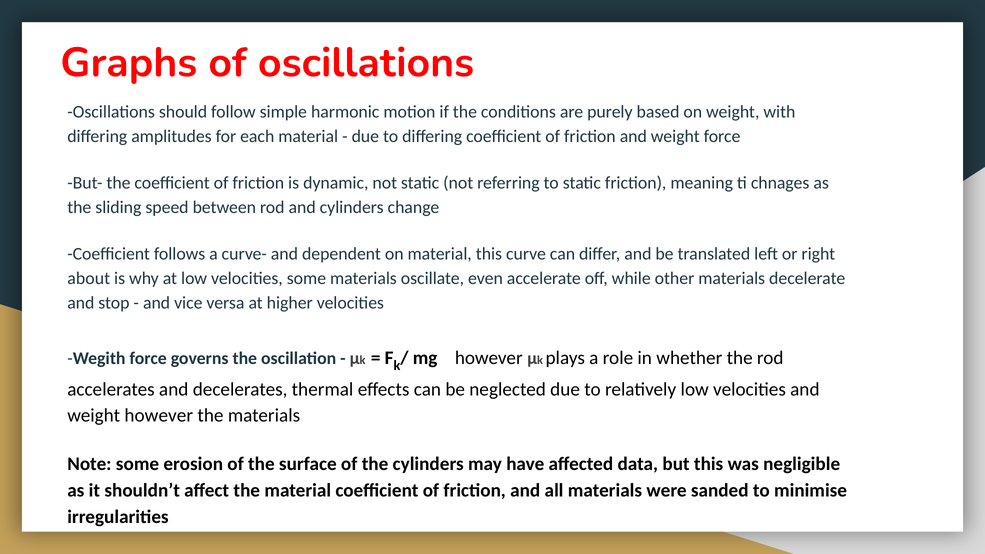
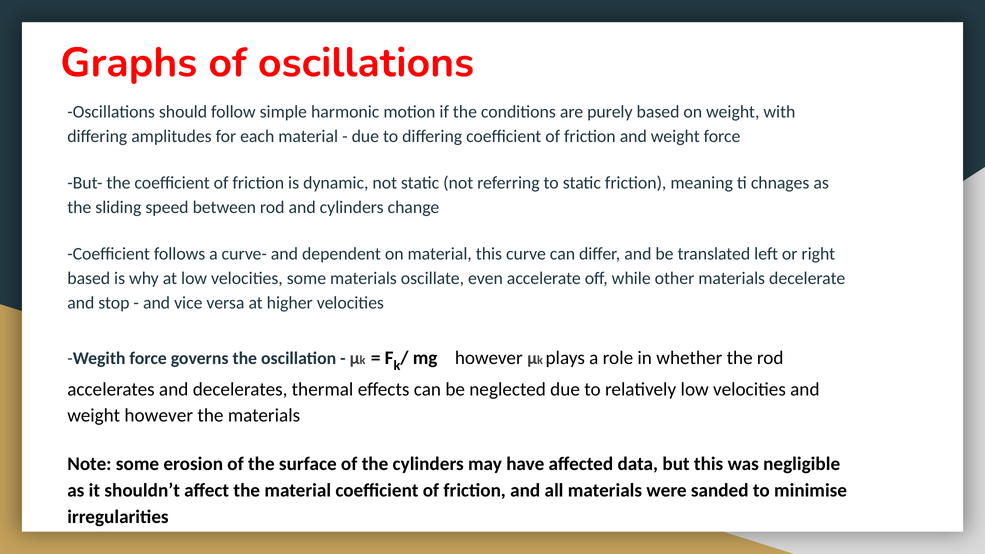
about: about -> based (89, 279)
